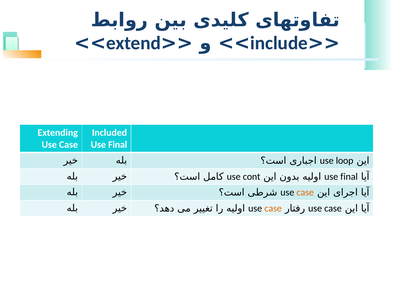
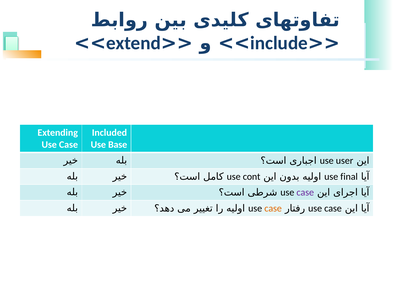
Final: Final -> Base (118, 145)
loop: loop -> user (345, 160)
case colour: orange -> purple (305, 192)
